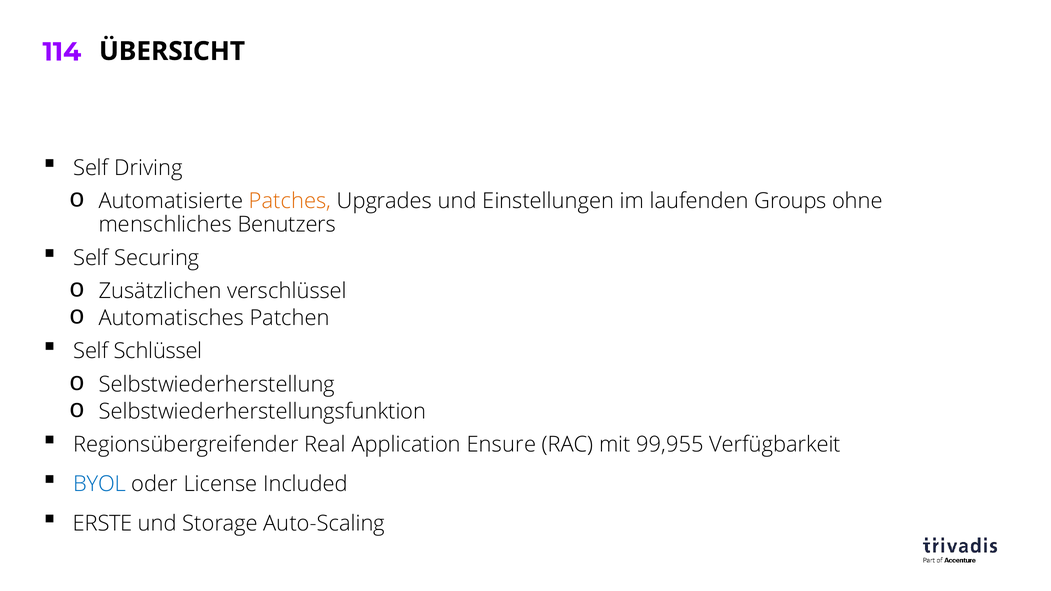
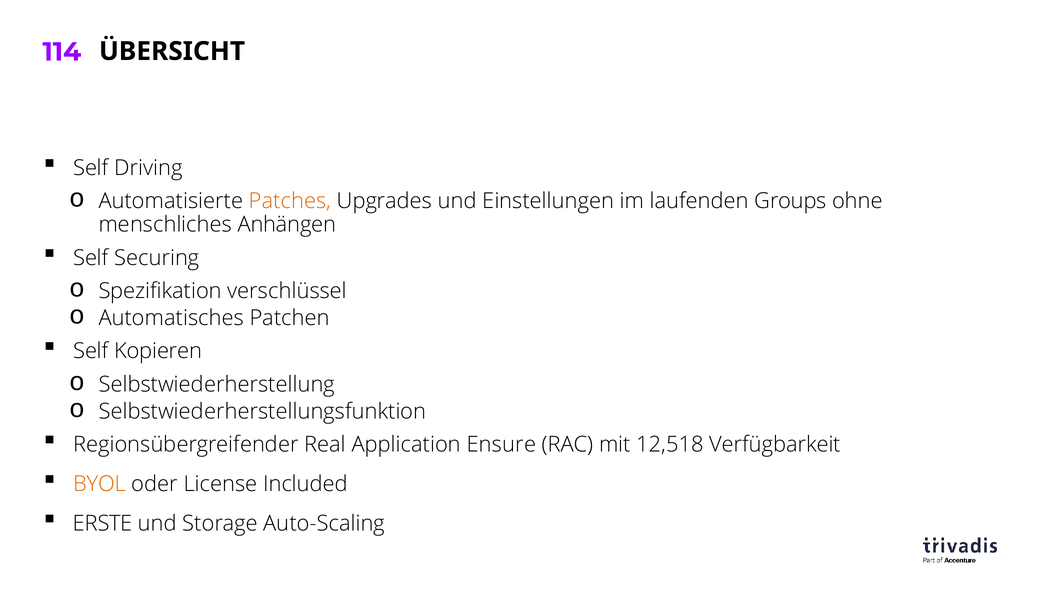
Benutzers: Benutzers -> Anhängen (287, 225)
Zusätzlichen: Zusätzlichen -> Spezifikation (160, 291)
Schlüssel: Schlüssel -> Kopieren (158, 351)
99,955: 99,955 -> 12,518 (670, 445)
BYOL colour: blue -> orange (99, 484)
